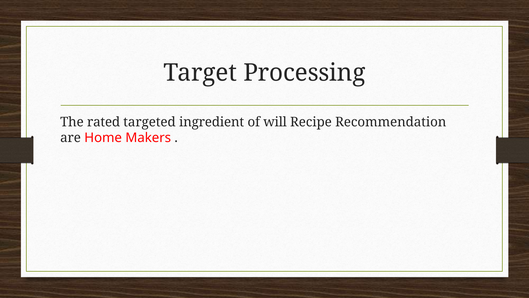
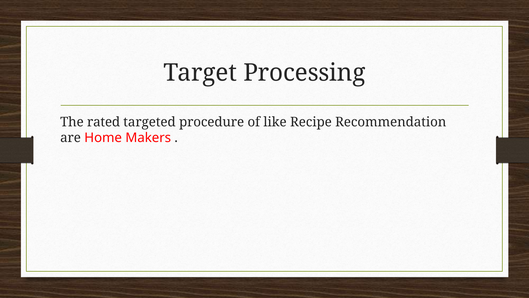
ingredient: ingredient -> procedure (212, 122)
will: will -> like (275, 122)
